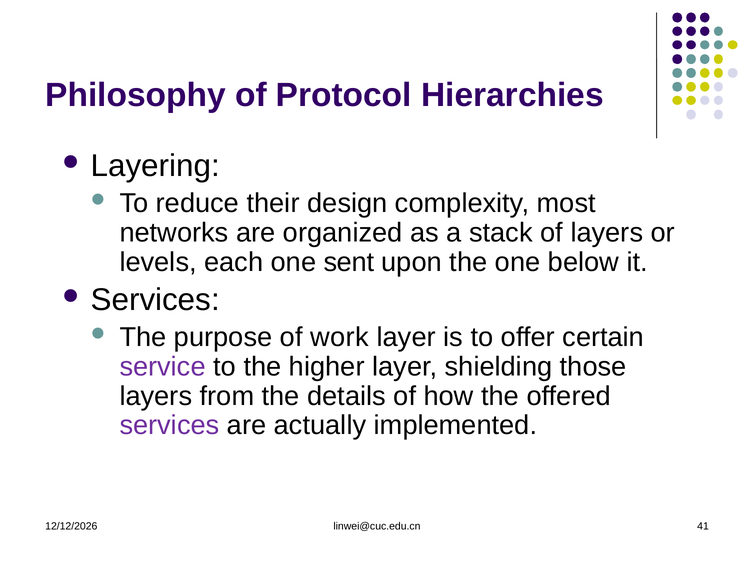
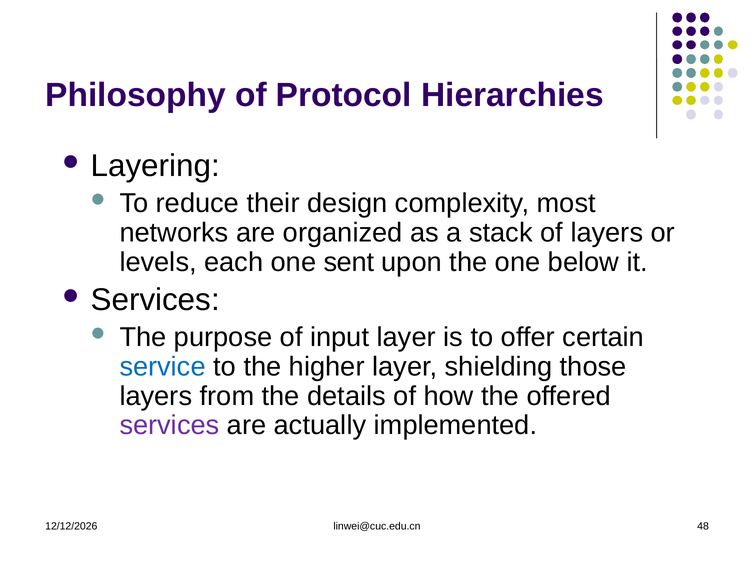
work: work -> input (340, 337)
service colour: purple -> blue (163, 366)
41: 41 -> 48 (703, 526)
